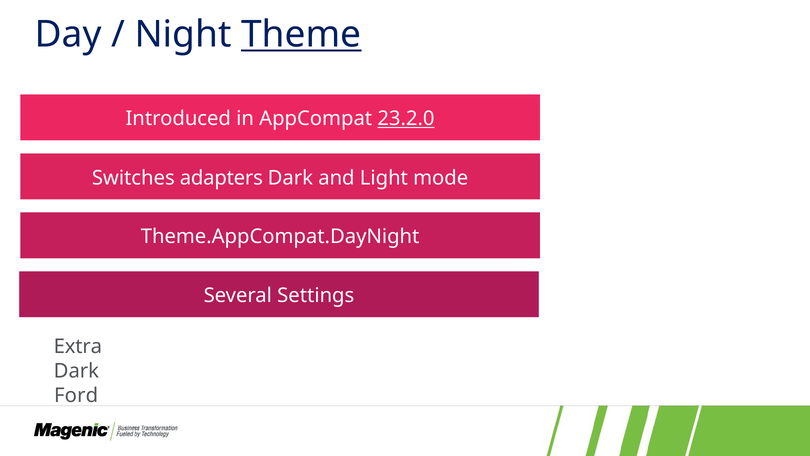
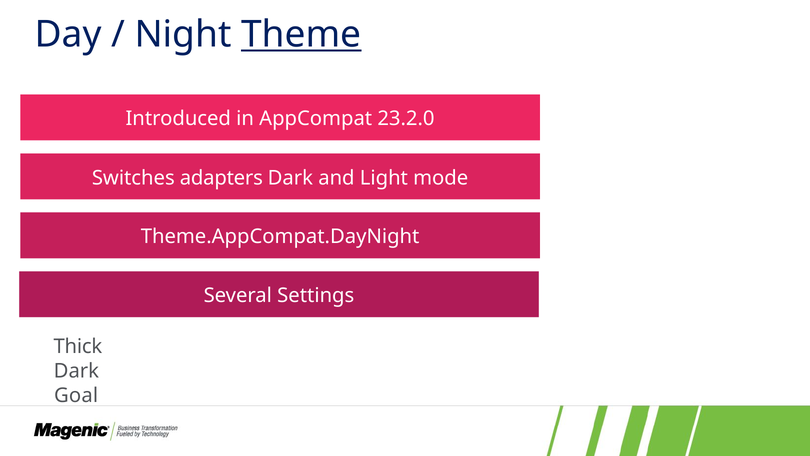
23.2.0 underline: present -> none (406, 119)
Extra: Extra -> Thick (78, 346)
Ford: Ford -> Goal (76, 395)
